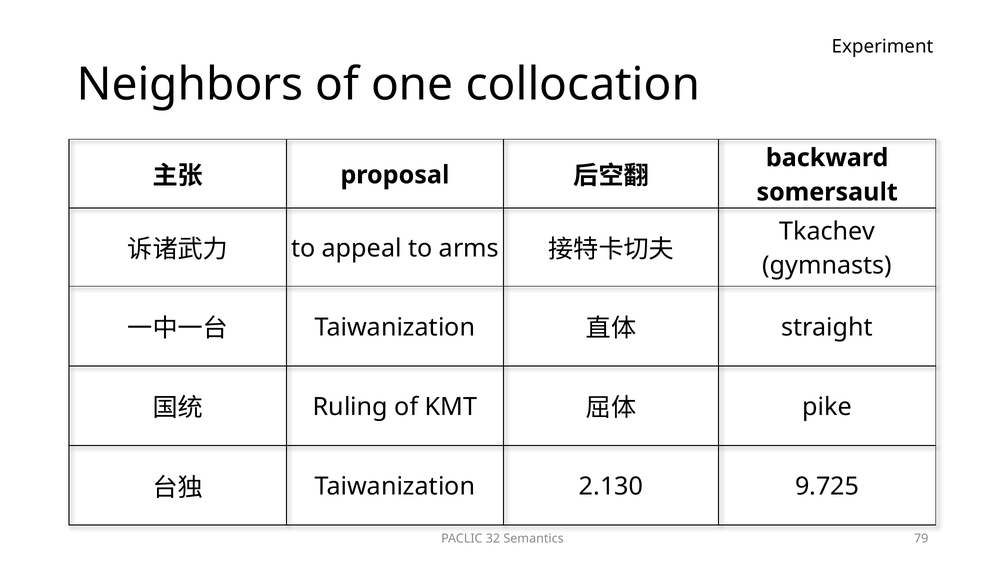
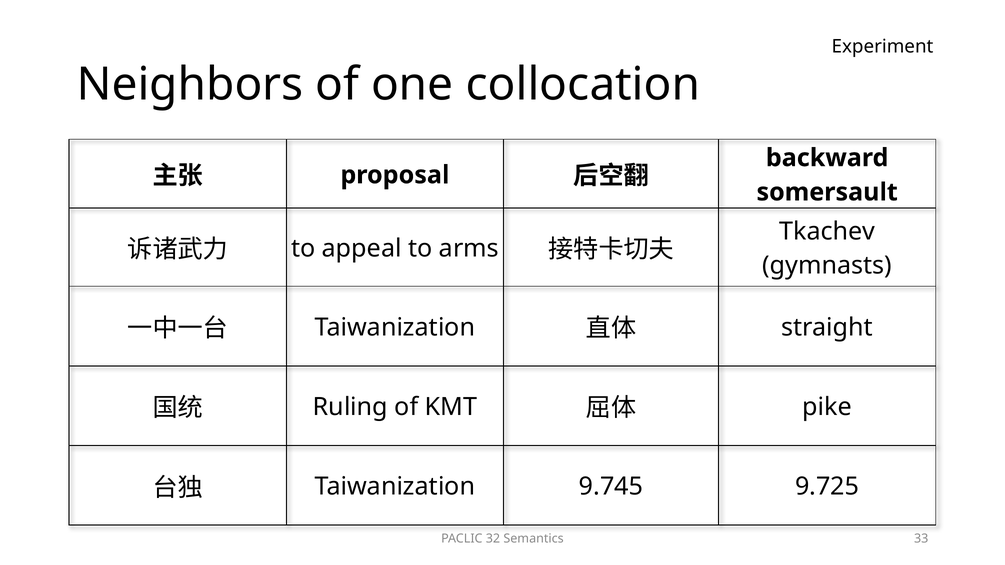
2.130: 2.130 -> 9.745 (611, 487)
79: 79 -> 33 (921, 539)
